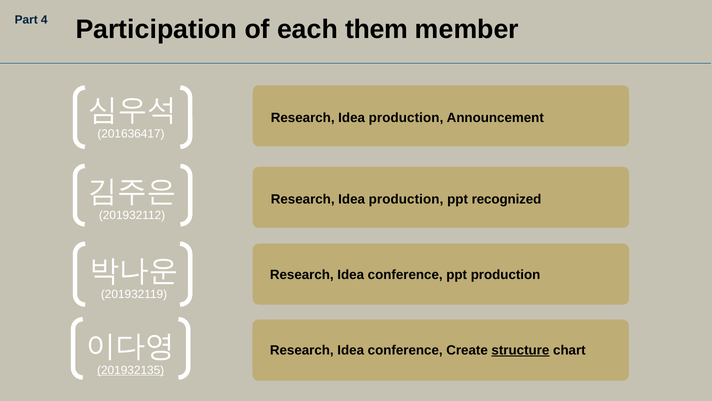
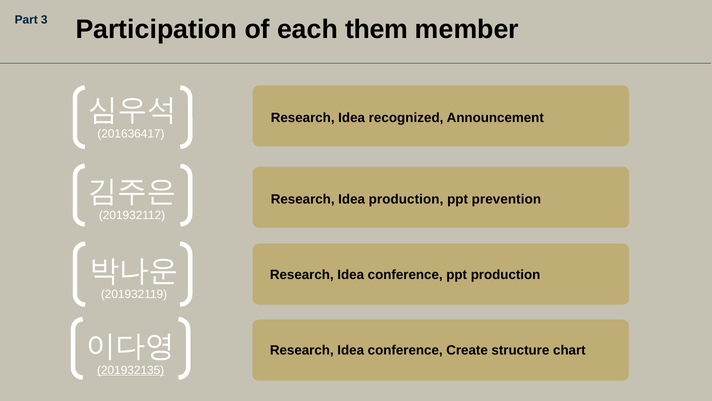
4: 4 -> 3 (44, 20)
production: production -> recognized (406, 118)
recognized: recognized -> prevention (506, 199)
structure underline: present -> none (520, 350)
